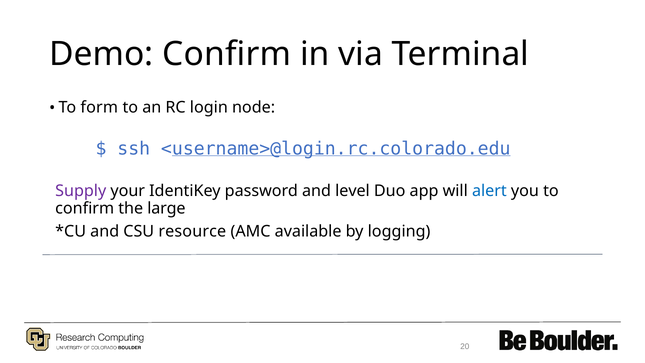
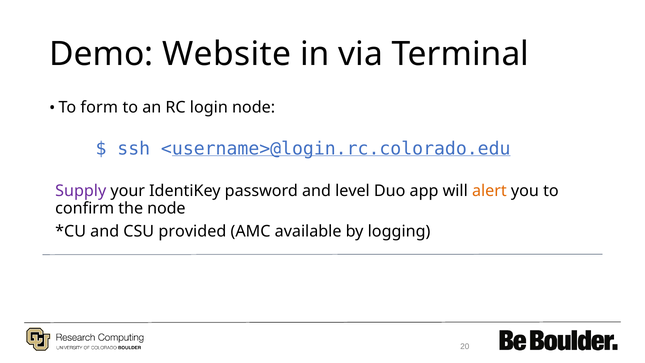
Demo Confirm: Confirm -> Website (227, 54)
alert colour: blue -> orange (489, 191)
the large: large -> node (166, 208)
resource: resource -> provided (192, 231)
